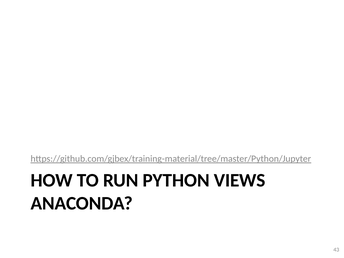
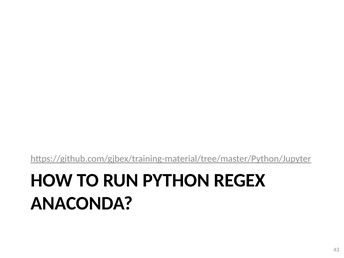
VIEWS: VIEWS -> REGEX (240, 180)
